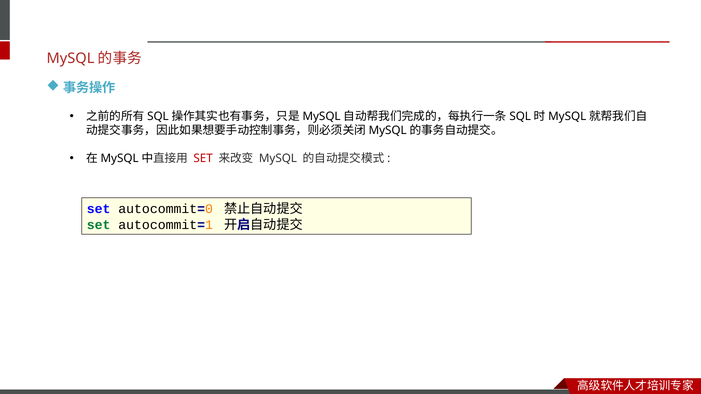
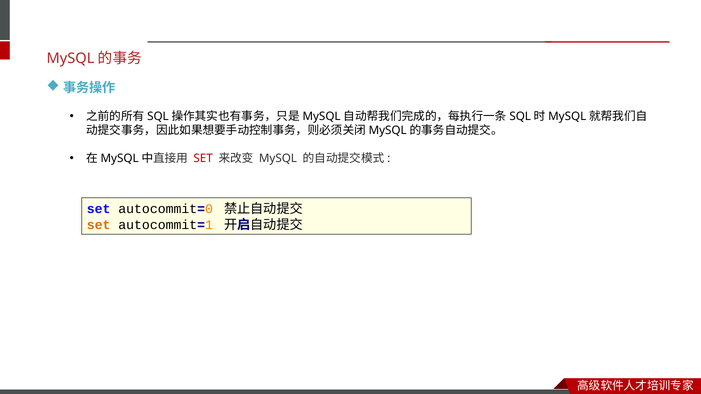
set colour: green -> orange (99, 225)
